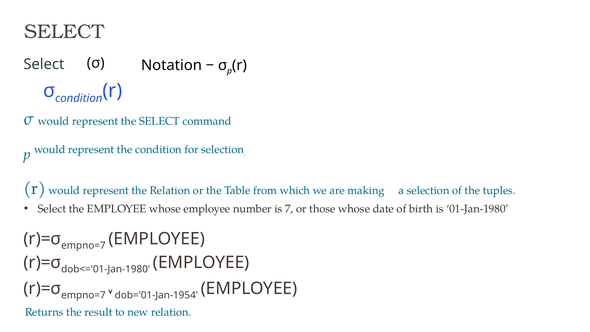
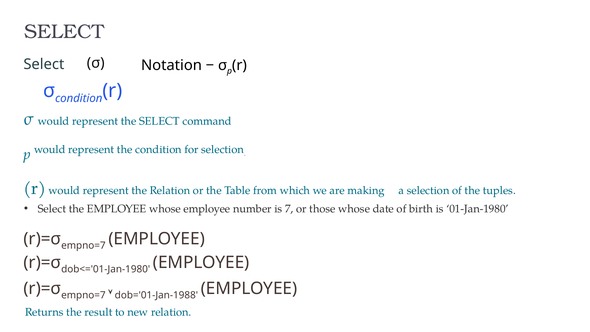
dob='01-Jan-1954: dob='01-Jan-1954 -> dob='01-Jan-1988 (156, 295)
